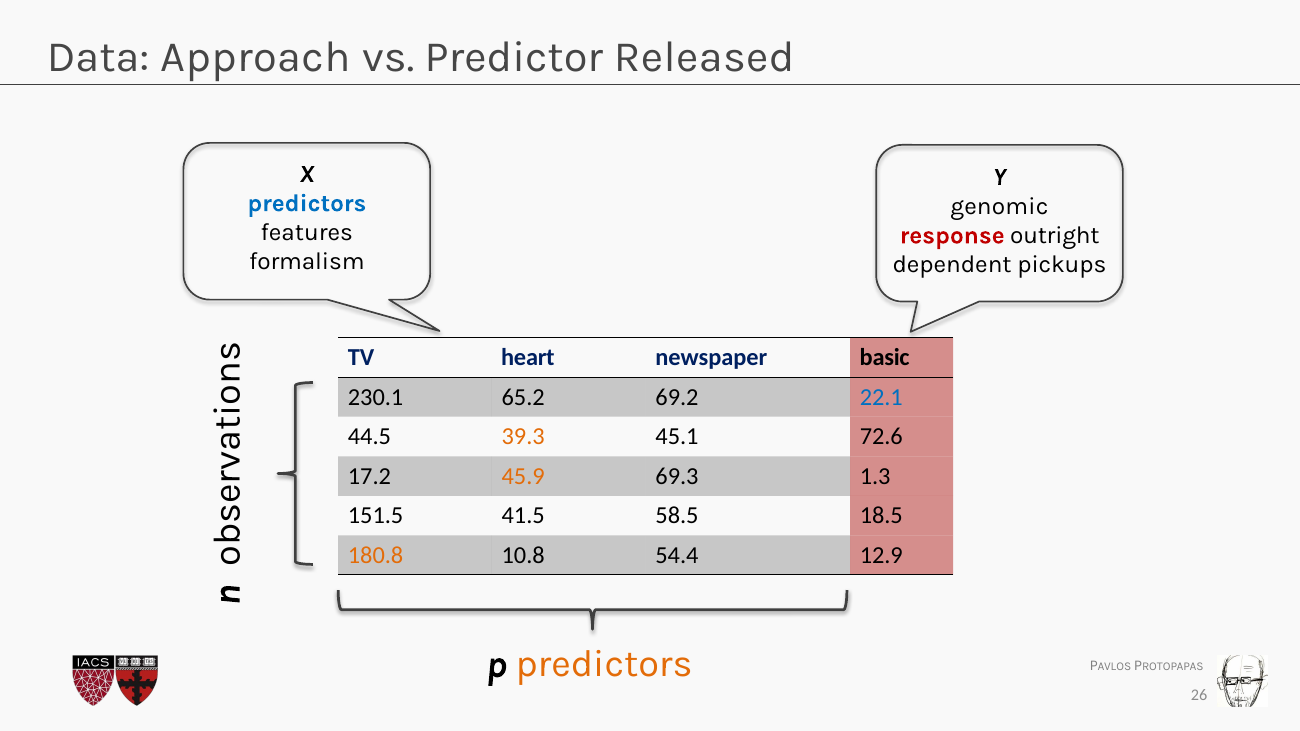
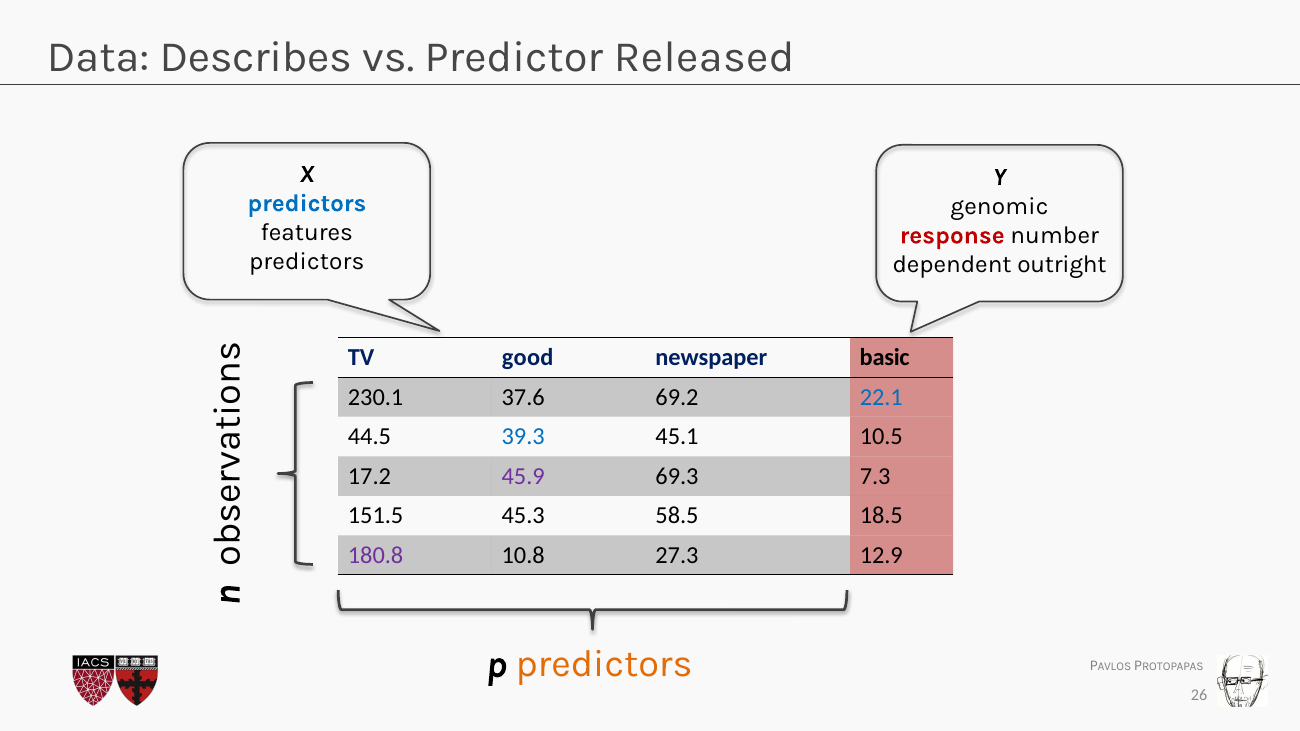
Approach: Approach -> Describes (256, 57)
outright: outright -> number (1055, 235)
formalism: formalism -> predictors (307, 262)
pickups: pickups -> outright (1062, 265)
heart: heart -> good (528, 358)
65.2: 65.2 -> 37.6 (523, 397)
39.3 colour: orange -> blue (523, 437)
72.6: 72.6 -> 10.5 (881, 437)
45.9 colour: orange -> purple (523, 476)
1.3: 1.3 -> 7.3 (875, 476)
41.5: 41.5 -> 45.3 (523, 516)
180.8 colour: orange -> purple (376, 556)
54.4: 54.4 -> 27.3 (677, 556)
